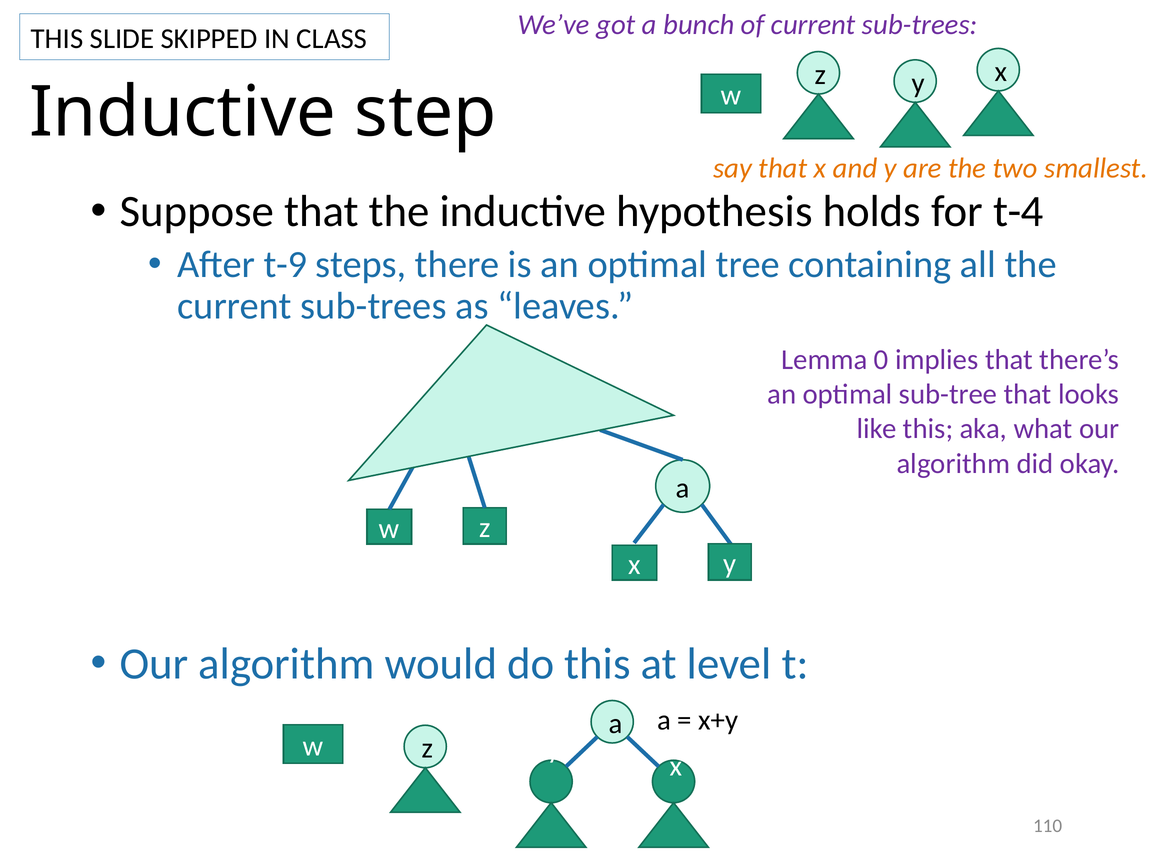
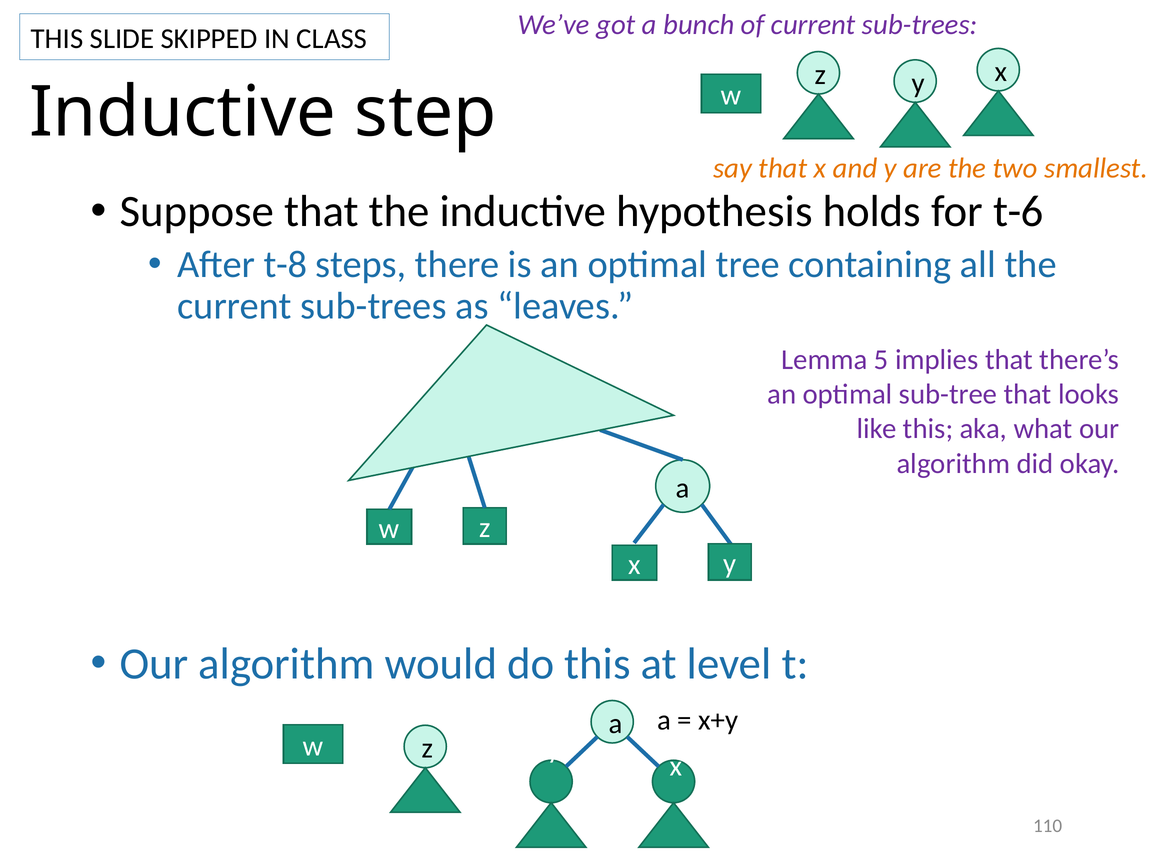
t-4: t-4 -> t-6 (1018, 211)
t-9: t-9 -> t-8 (286, 264)
0: 0 -> 5 (881, 360)
